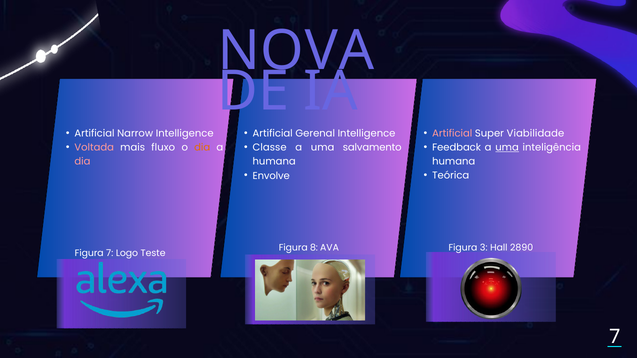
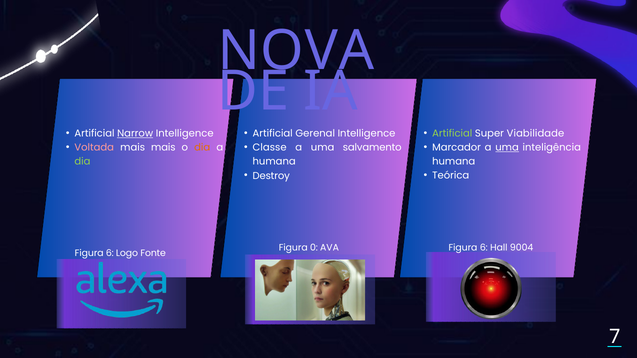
Artificial colour: pink -> light green (452, 134)
Narrow underline: none -> present (135, 134)
Feedback: Feedback -> Marcador (457, 148)
mais fluxo: fluxo -> mais (163, 148)
dia colour: pink -> light green (82, 162)
Envolve: Envolve -> Destroy (271, 176)
3: 3 -> 6 (484, 248)
2890: 2890 -> 9004 (522, 248)
8: 8 -> 0 (314, 248)
7: 7 -> 6 (110, 254)
Teste: Teste -> Fonte (153, 254)
